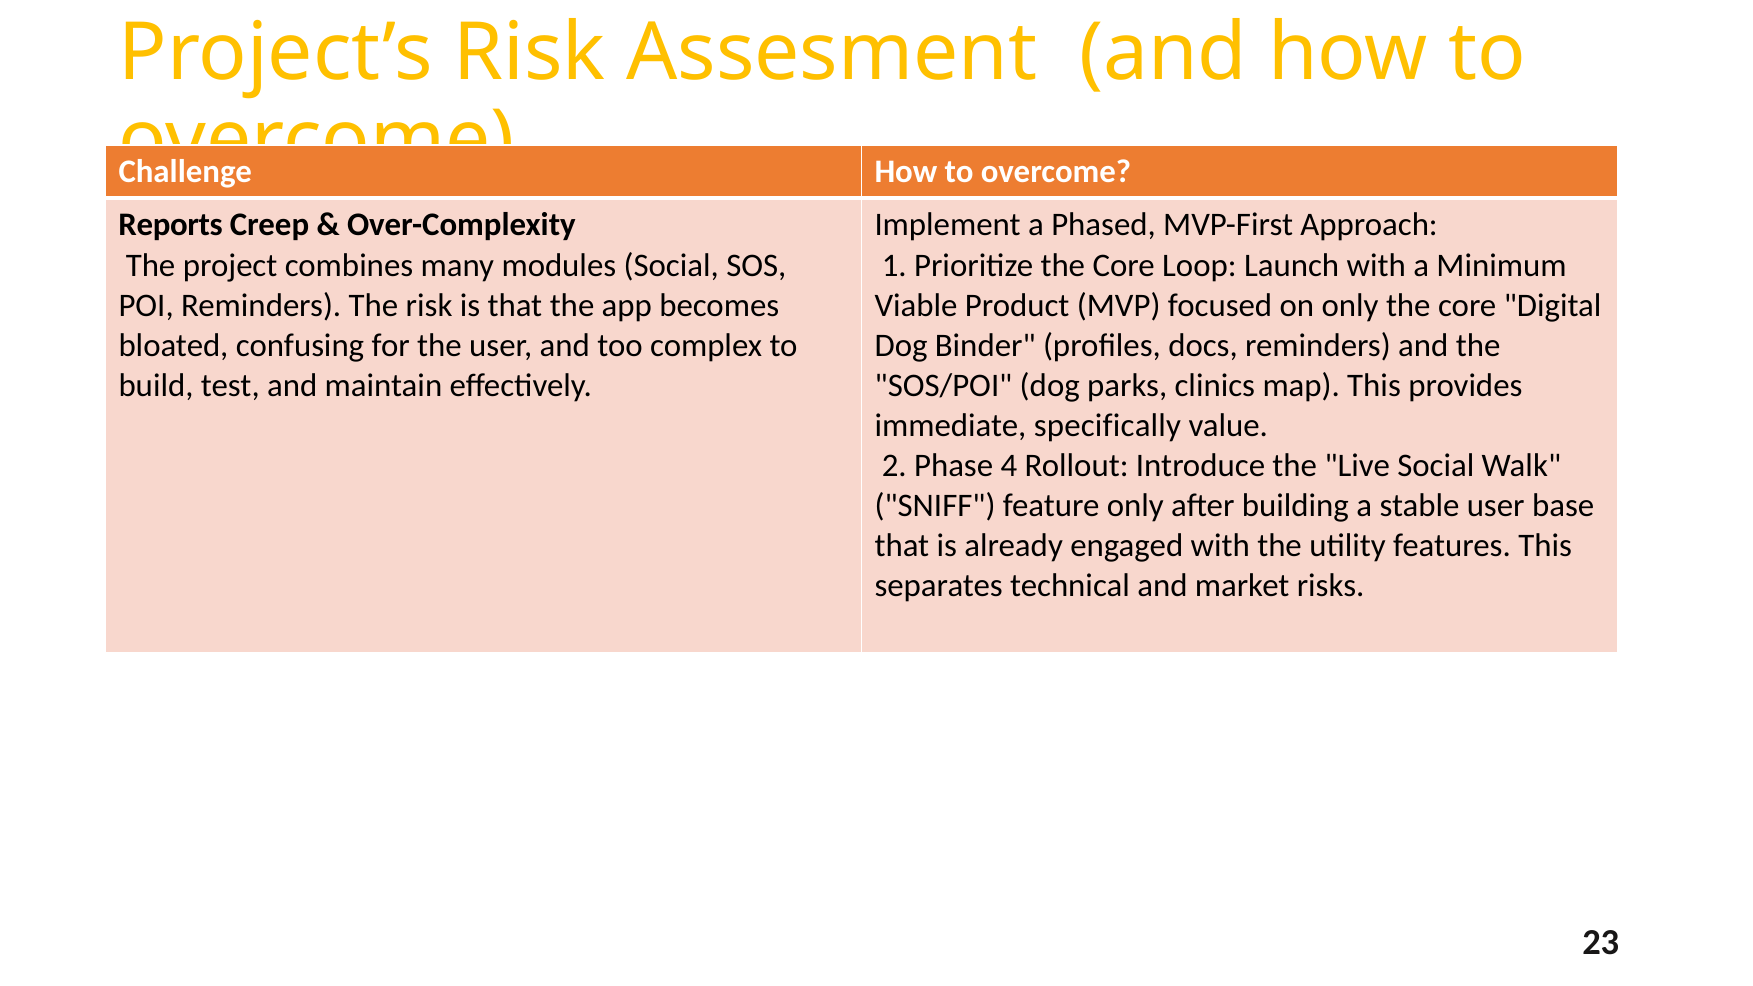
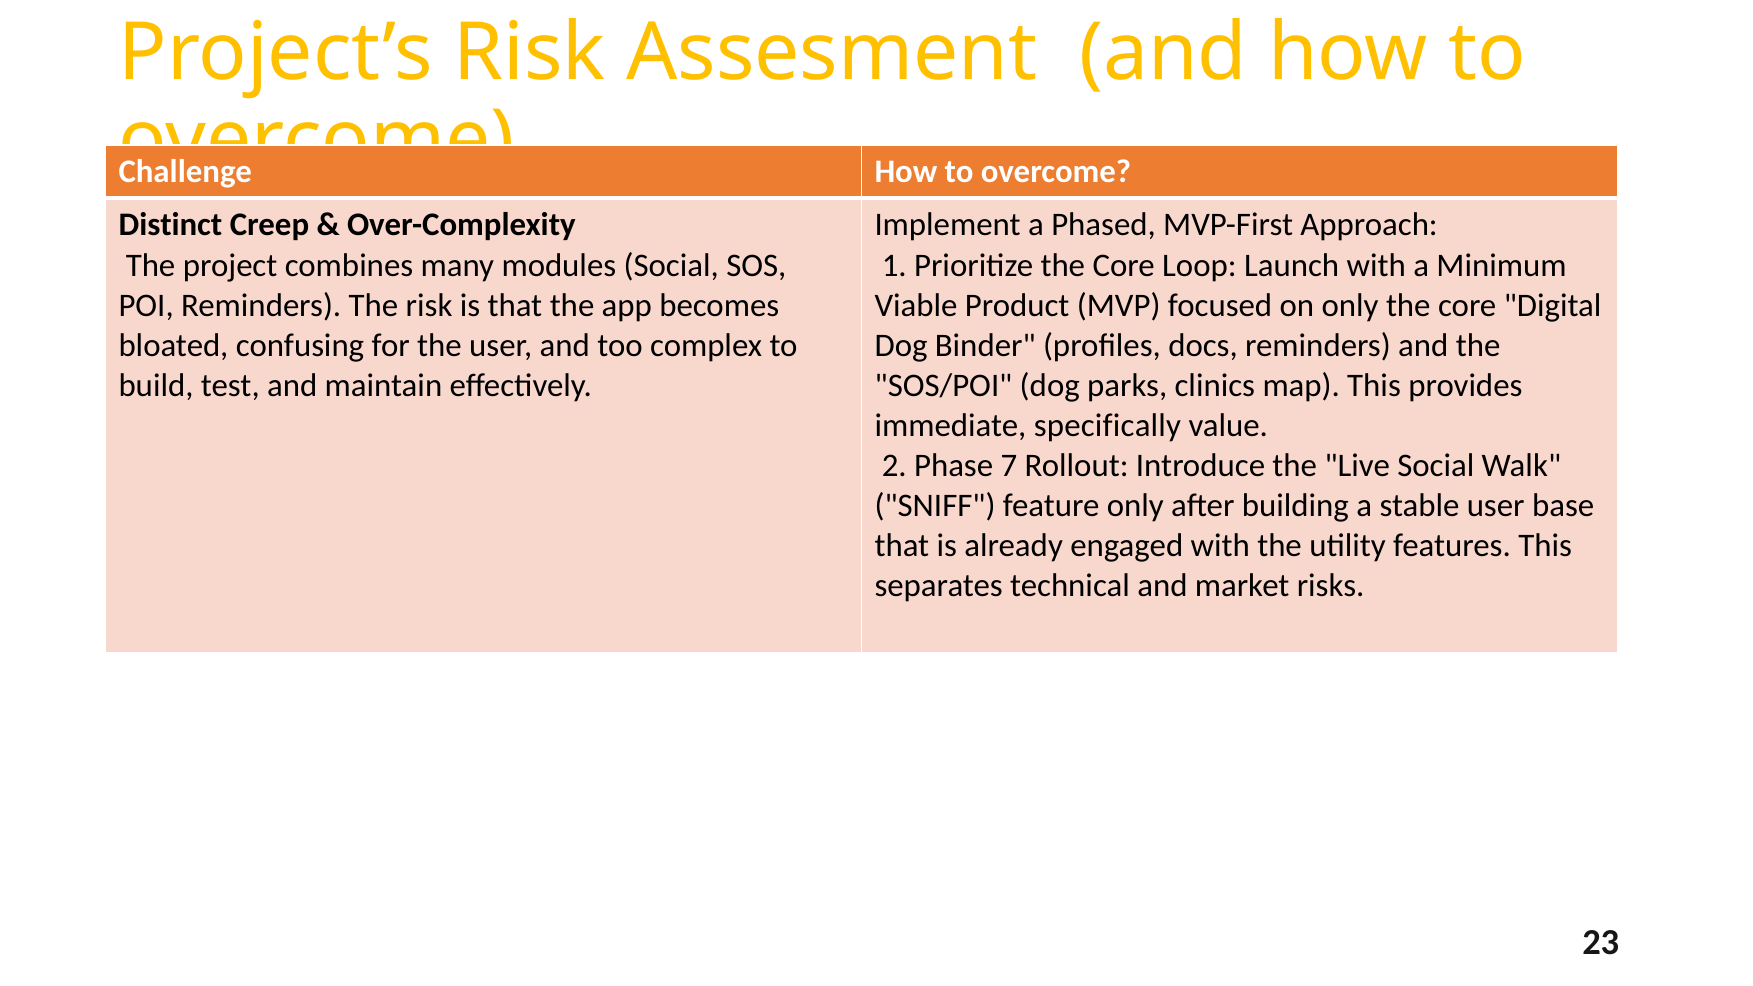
Reports: Reports -> Distinct (170, 225)
4: 4 -> 7 (1009, 466)
